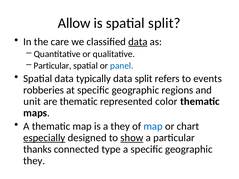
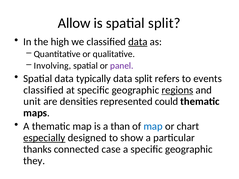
care: care -> high (60, 42)
Particular: Particular -> Involving (52, 66)
panel colour: blue -> purple (122, 66)
robberies: robberies -> classified (44, 90)
regions underline: none -> present (177, 90)
are thematic: thematic -> densities (79, 102)
color: color -> could (166, 102)
a they: they -> than (120, 127)
show underline: present -> none (132, 138)
type: type -> case (111, 149)
